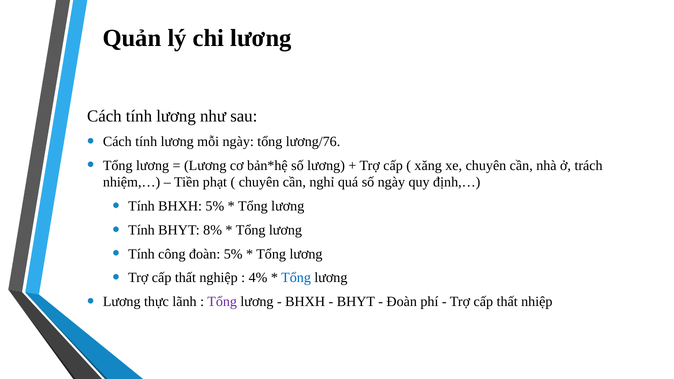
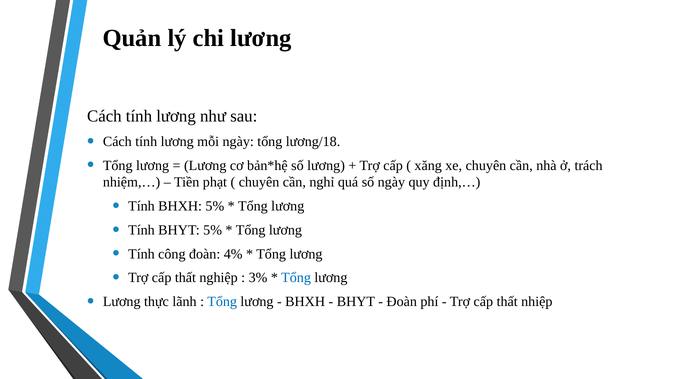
lương/76: lương/76 -> lương/18 (313, 142)
BHYT 8%: 8% -> 5% (213, 230)
đoàn 5%: 5% -> 4% (233, 254)
4%: 4% -> 3% (258, 278)
Tổng colour: purple -> blue (222, 302)
